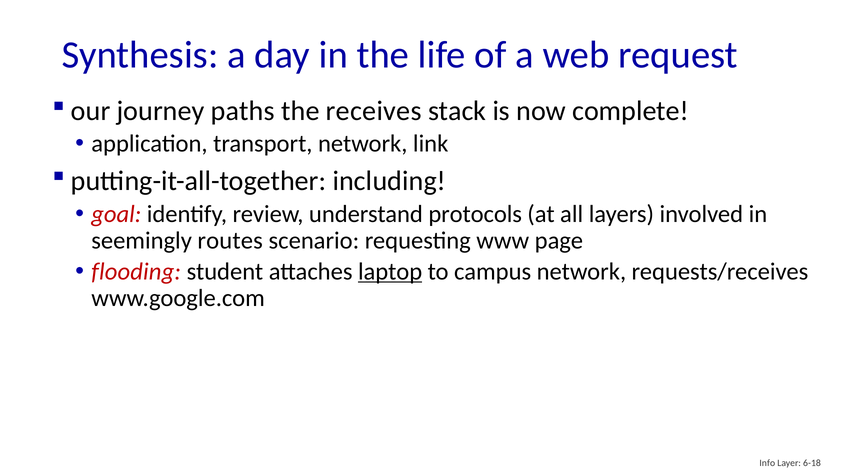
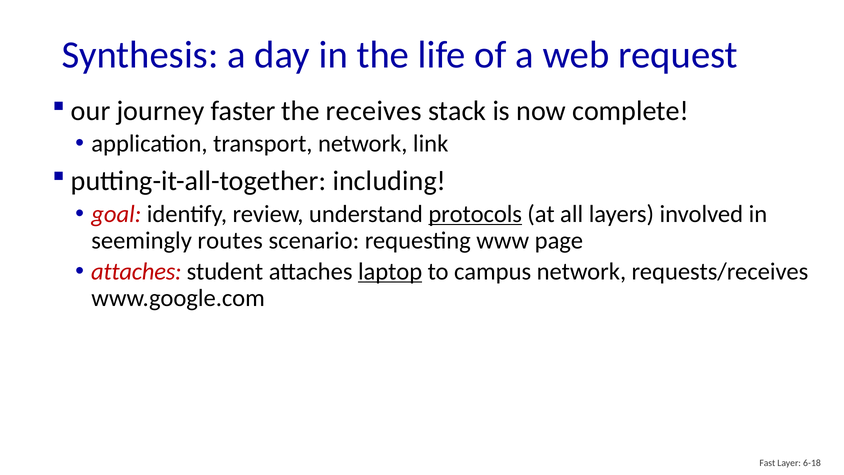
paths: paths -> faster (243, 111)
protocols underline: none -> present (475, 214)
flooding: flooding -> attaches (136, 271)
Info: Info -> Fast (767, 463)
